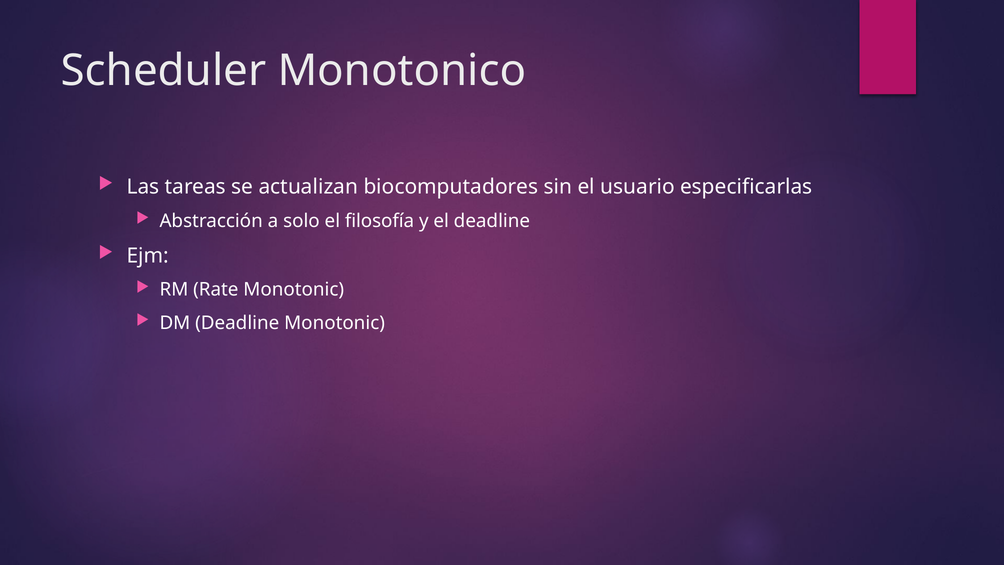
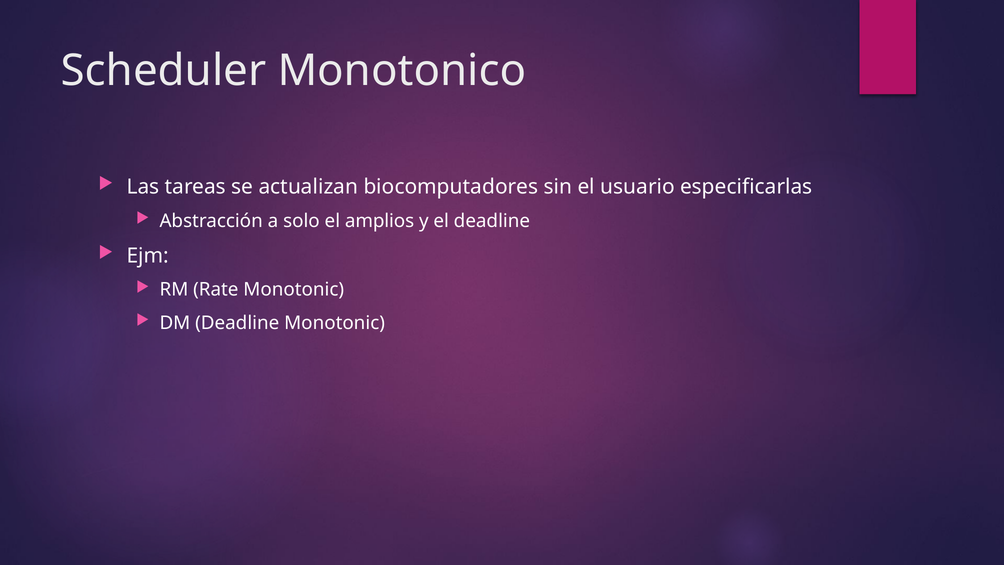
filosofía: filosofía -> amplios (380, 221)
